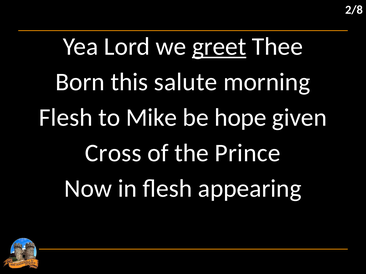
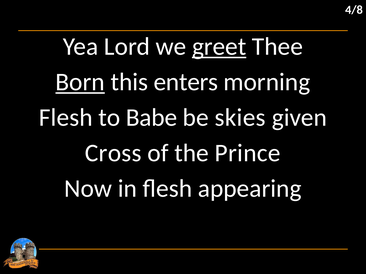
2/8: 2/8 -> 4/8 (354, 10)
Born underline: none -> present (80, 82)
salute: salute -> enters (186, 82)
Mike: Mike -> Babe (152, 118)
hope: hope -> skies (240, 118)
